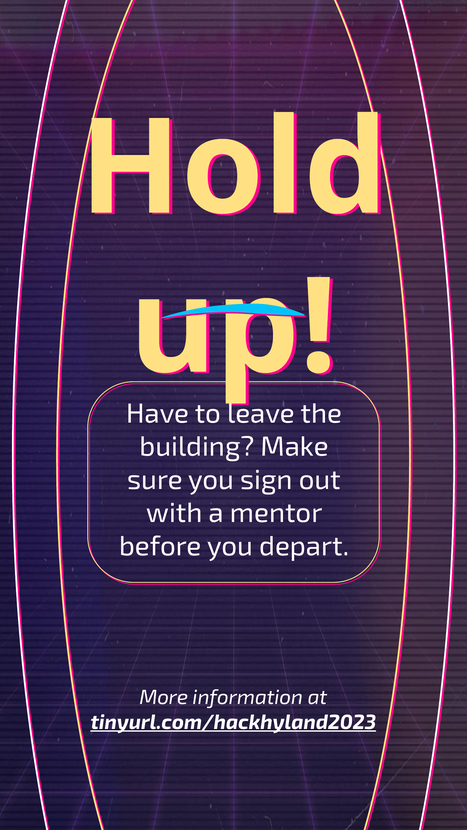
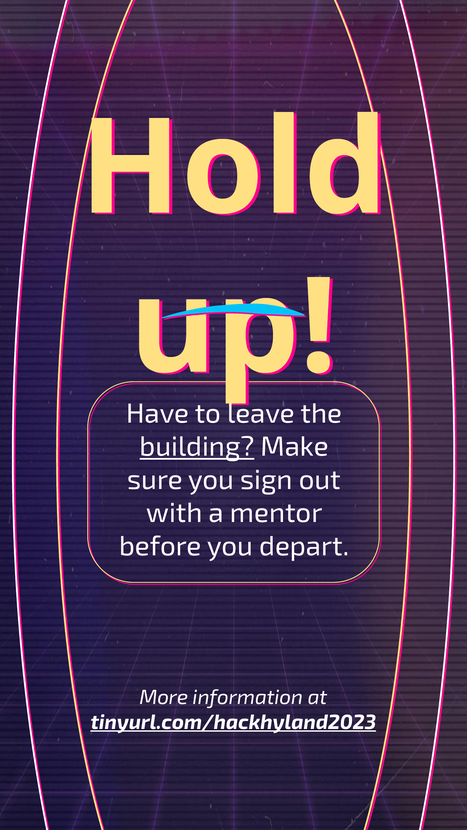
building underline: none -> present (197, 447)
